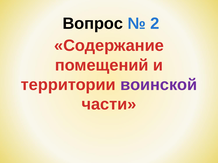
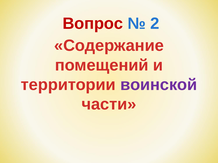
Вопрос colour: black -> red (93, 24)
